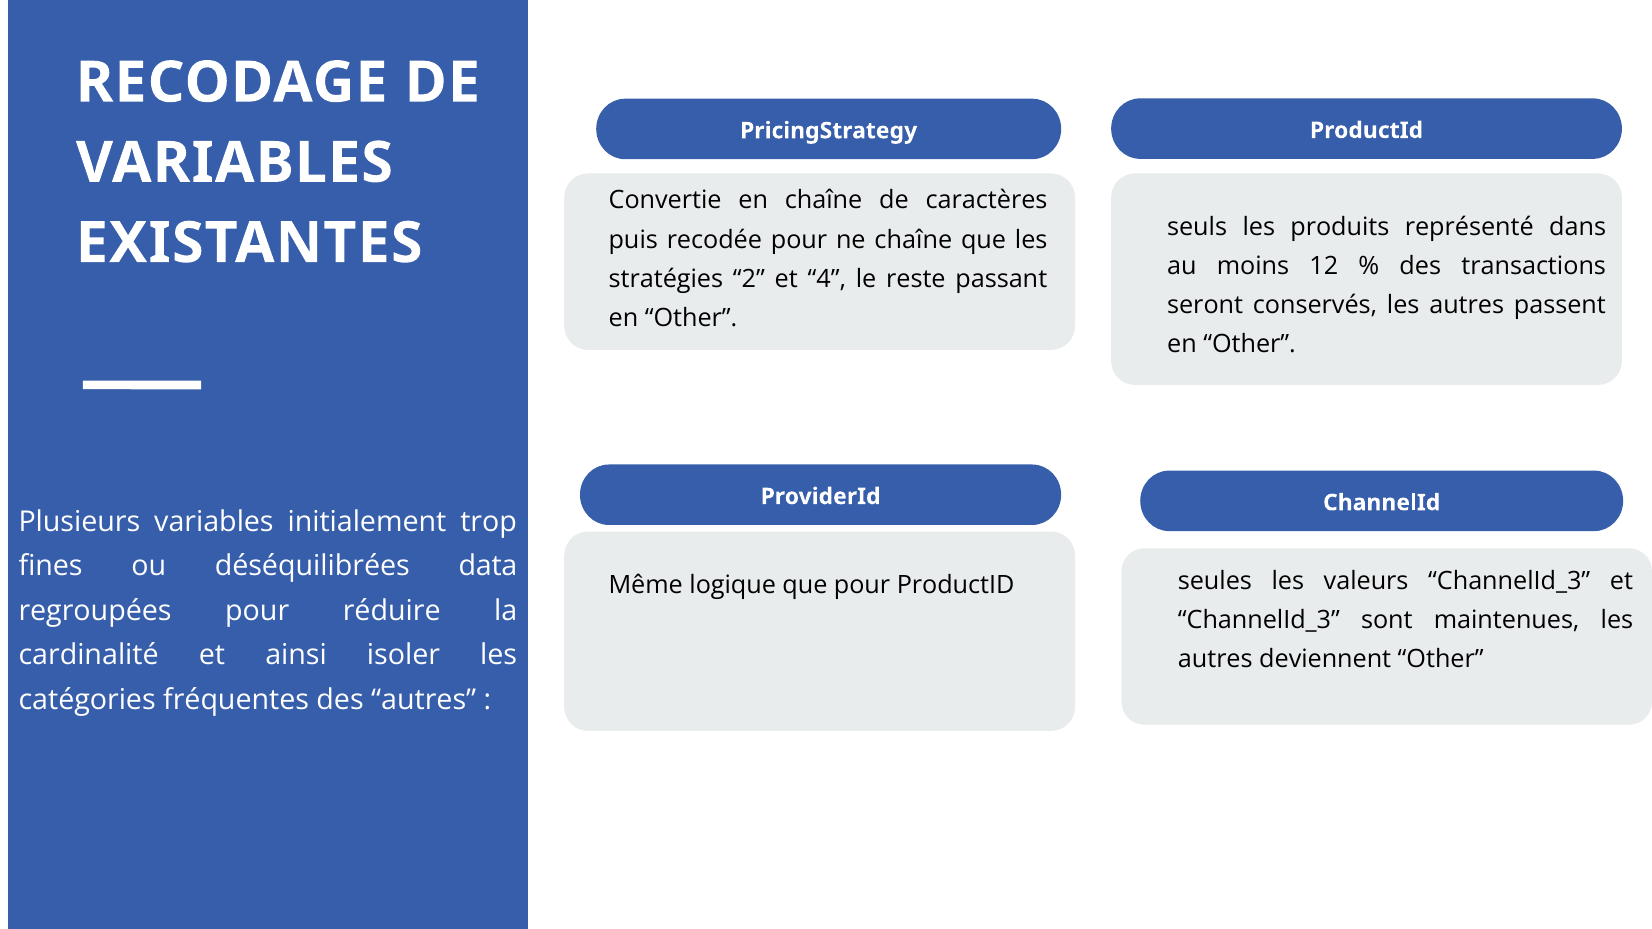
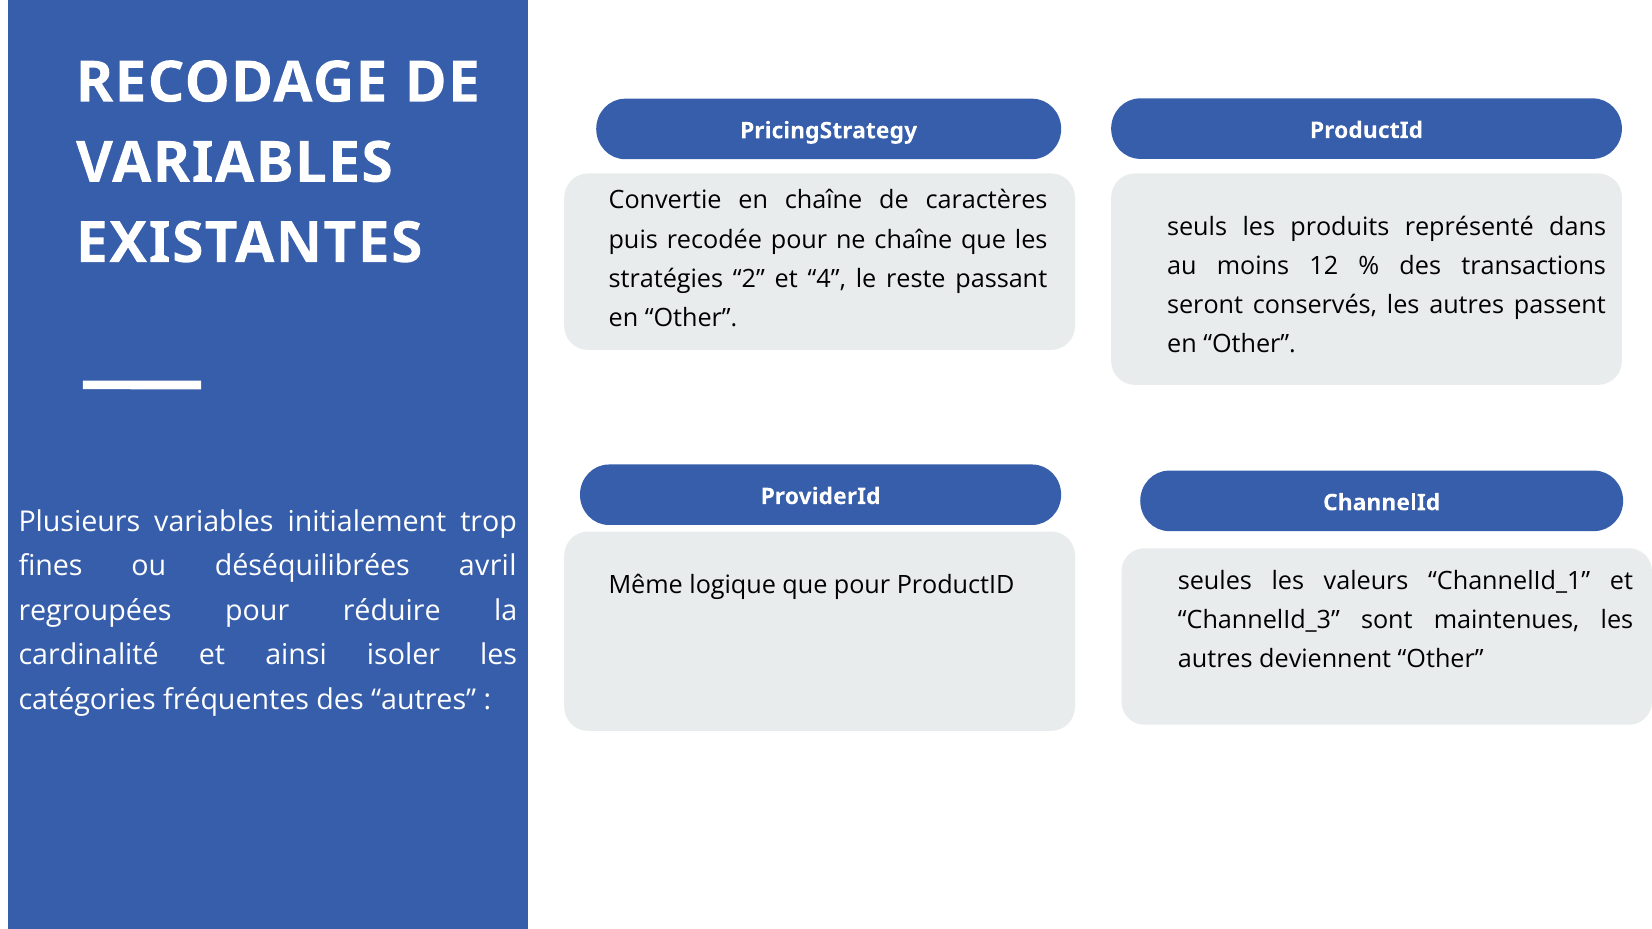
data: data -> avril (488, 567)
valeurs ChannelId_3: ChannelId_3 -> ChannelId_1 (1509, 581)
